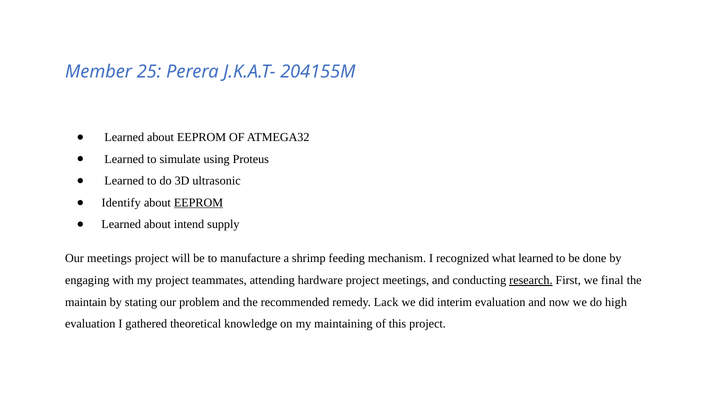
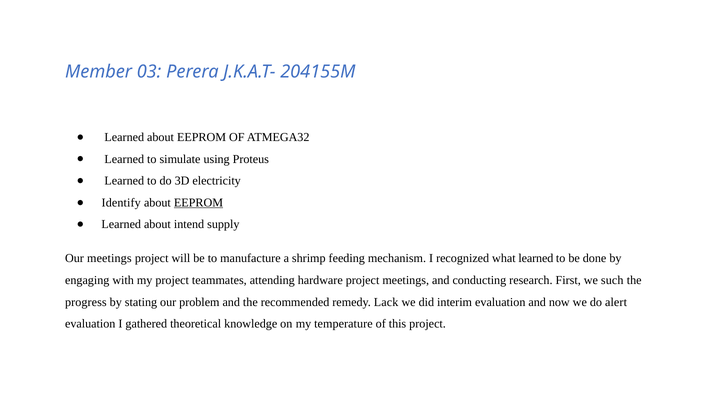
25: 25 -> 03 (149, 72)
ultrasonic: ultrasonic -> electricity (217, 181)
research underline: present -> none (531, 280)
final: final -> such (612, 280)
maintain: maintain -> progress (86, 302)
high: high -> alert (616, 302)
maintaining: maintaining -> temperature (343, 324)
